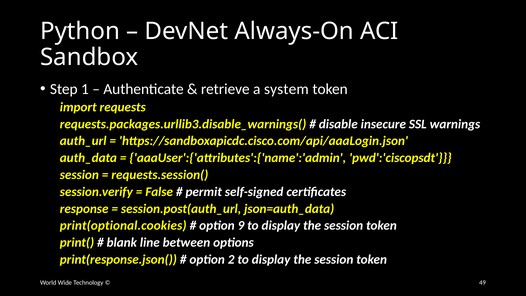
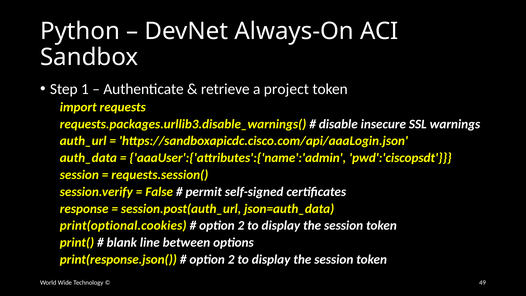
system: system -> project (286, 89)
9: 9 -> 2 (241, 226)
